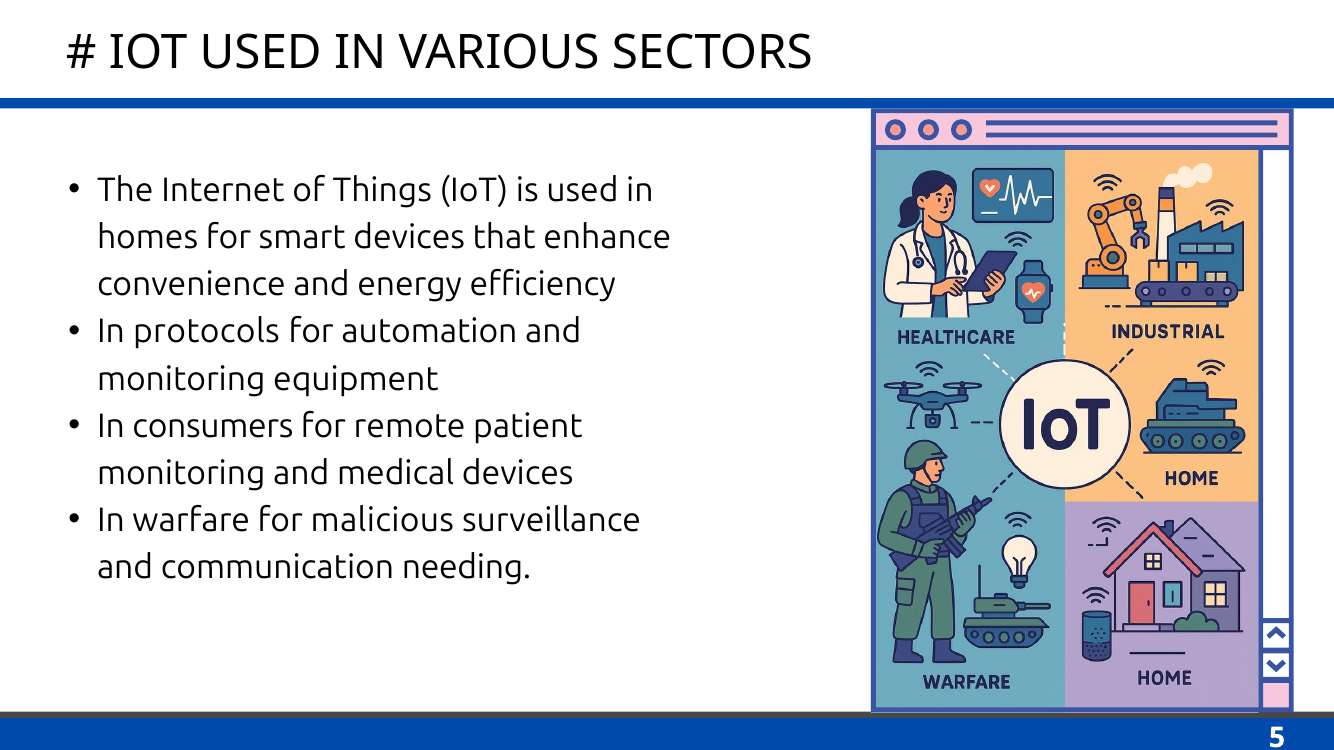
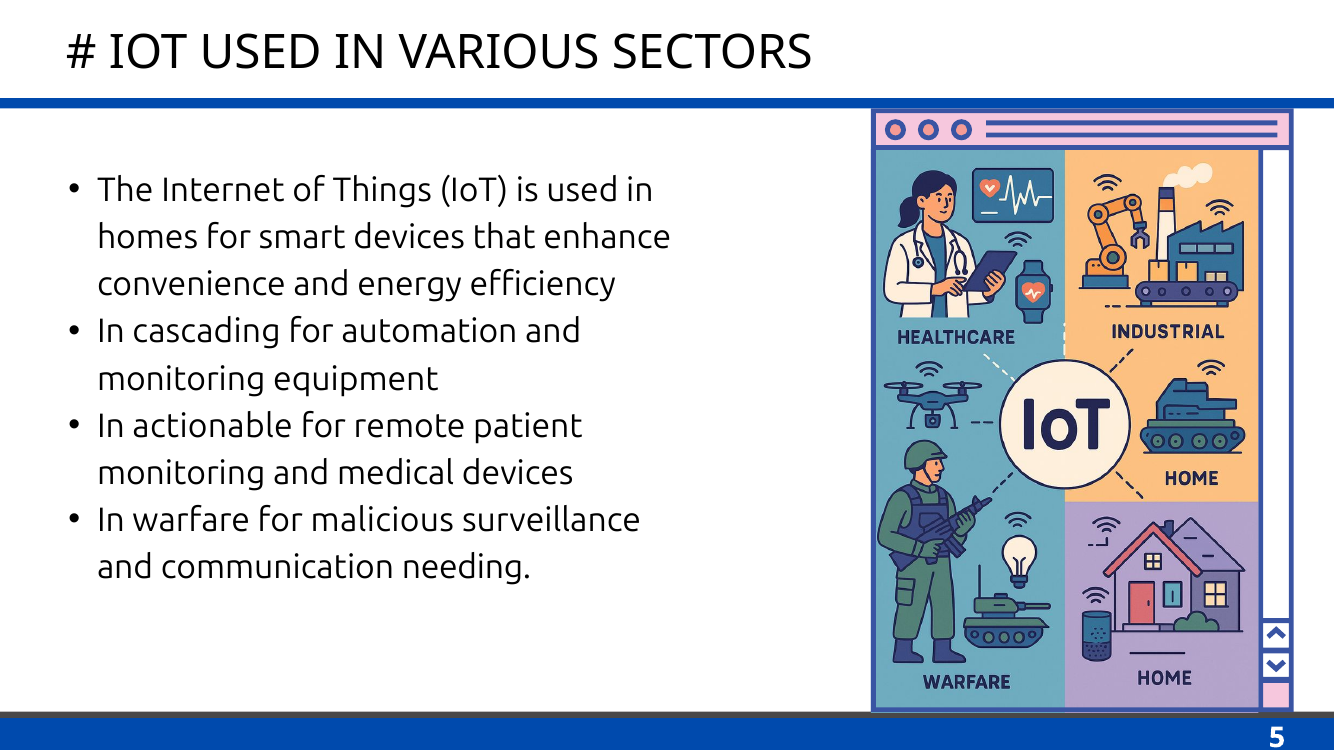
protocols: protocols -> cascading (207, 332)
consumers: consumers -> actionable (213, 426)
